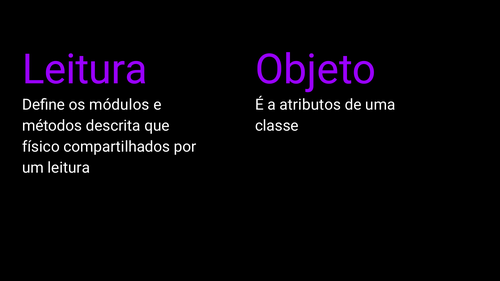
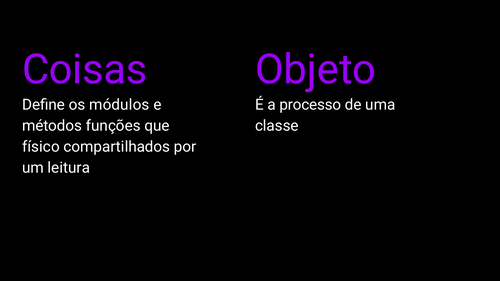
Leitura: Leitura -> Coisas (85, 70)
atributos: atributos -> processo (310, 105)
descrita: descrita -> funções (113, 126)
